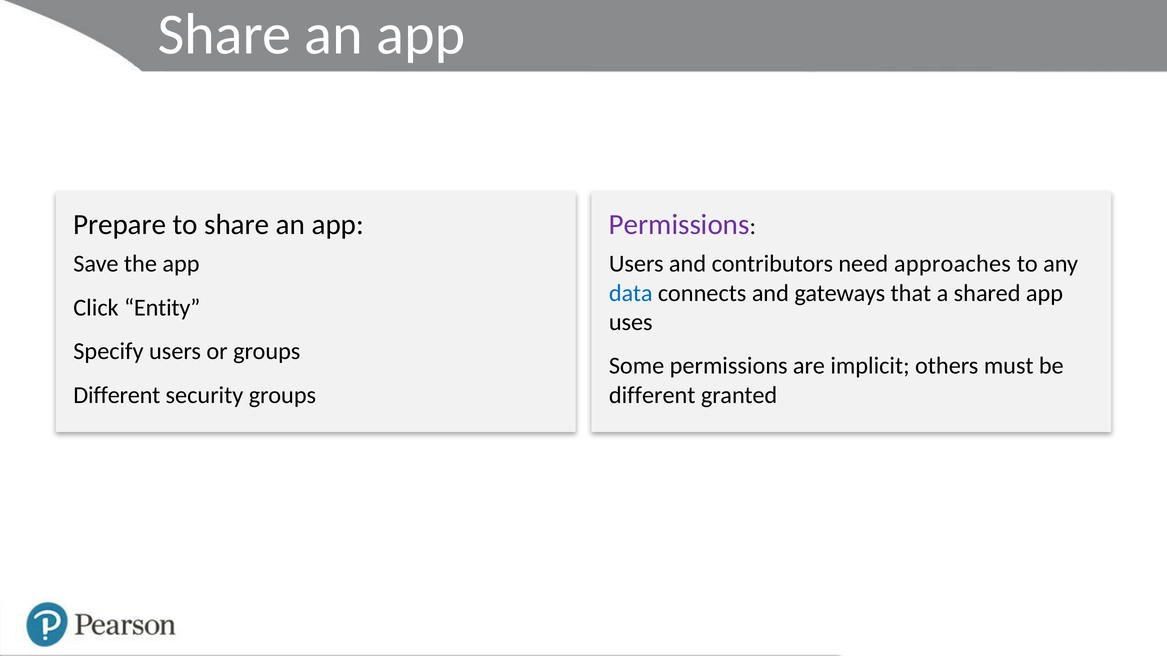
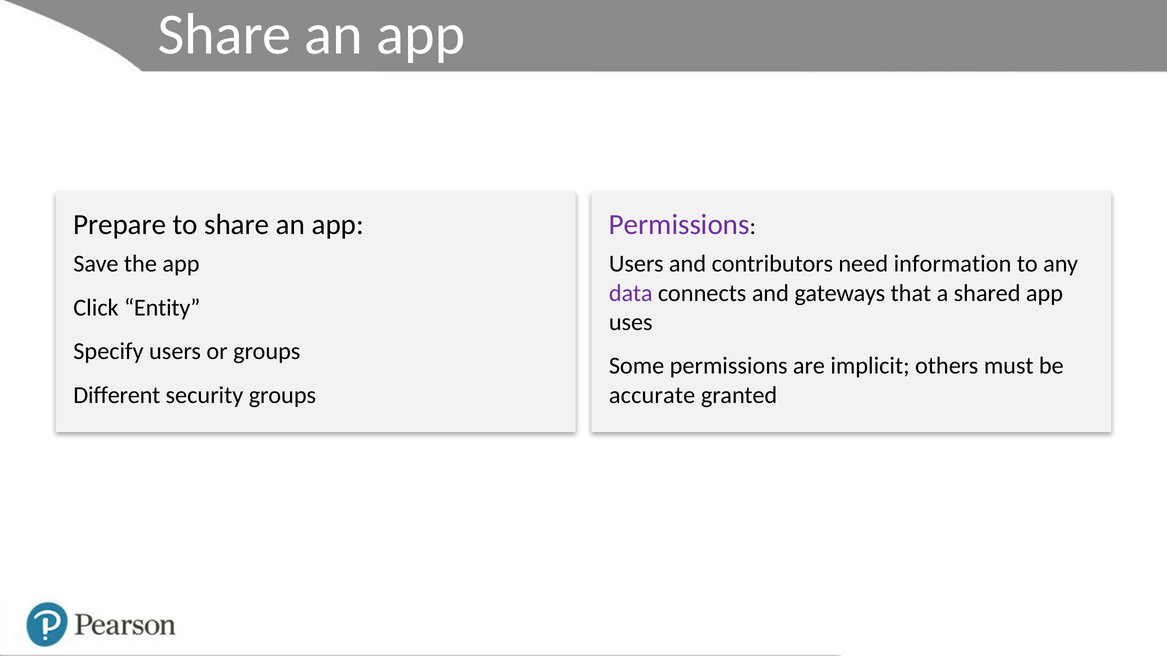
approaches: approaches -> information (953, 264)
data colour: blue -> purple (631, 293)
different: different -> accurate (652, 395)
